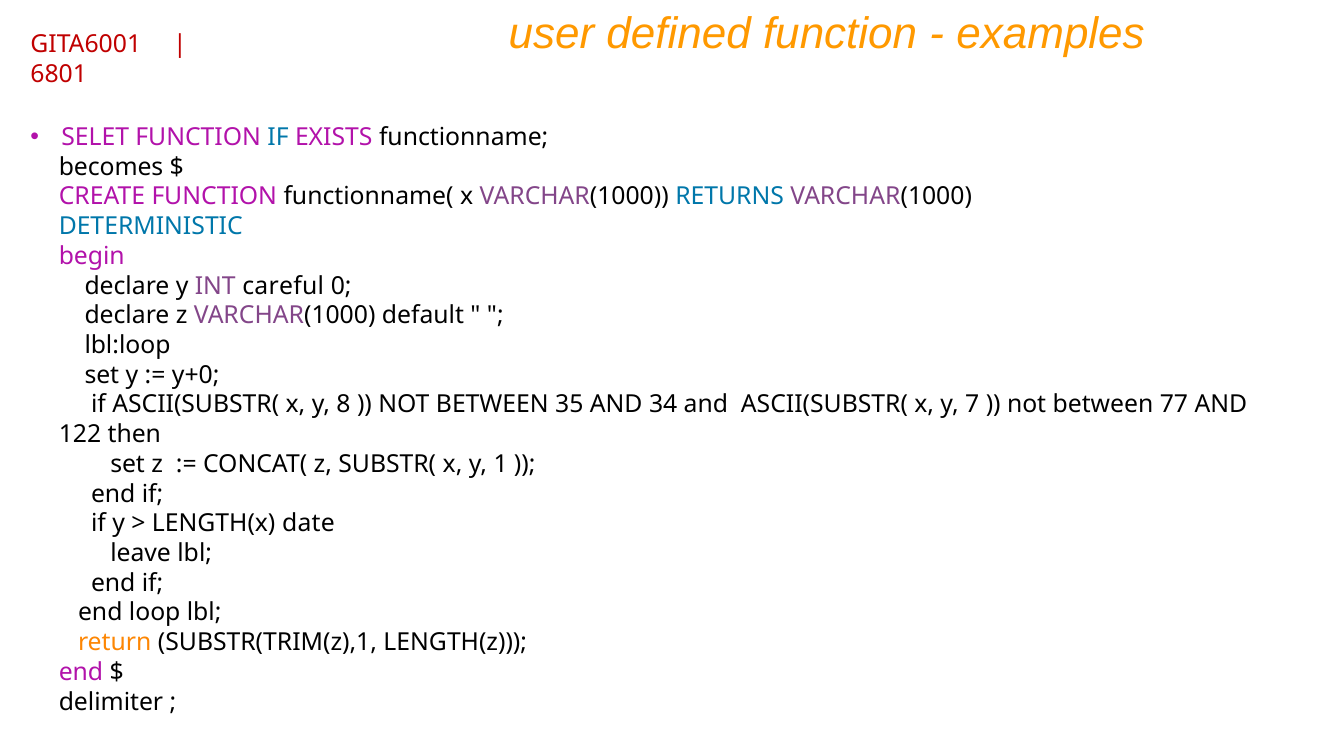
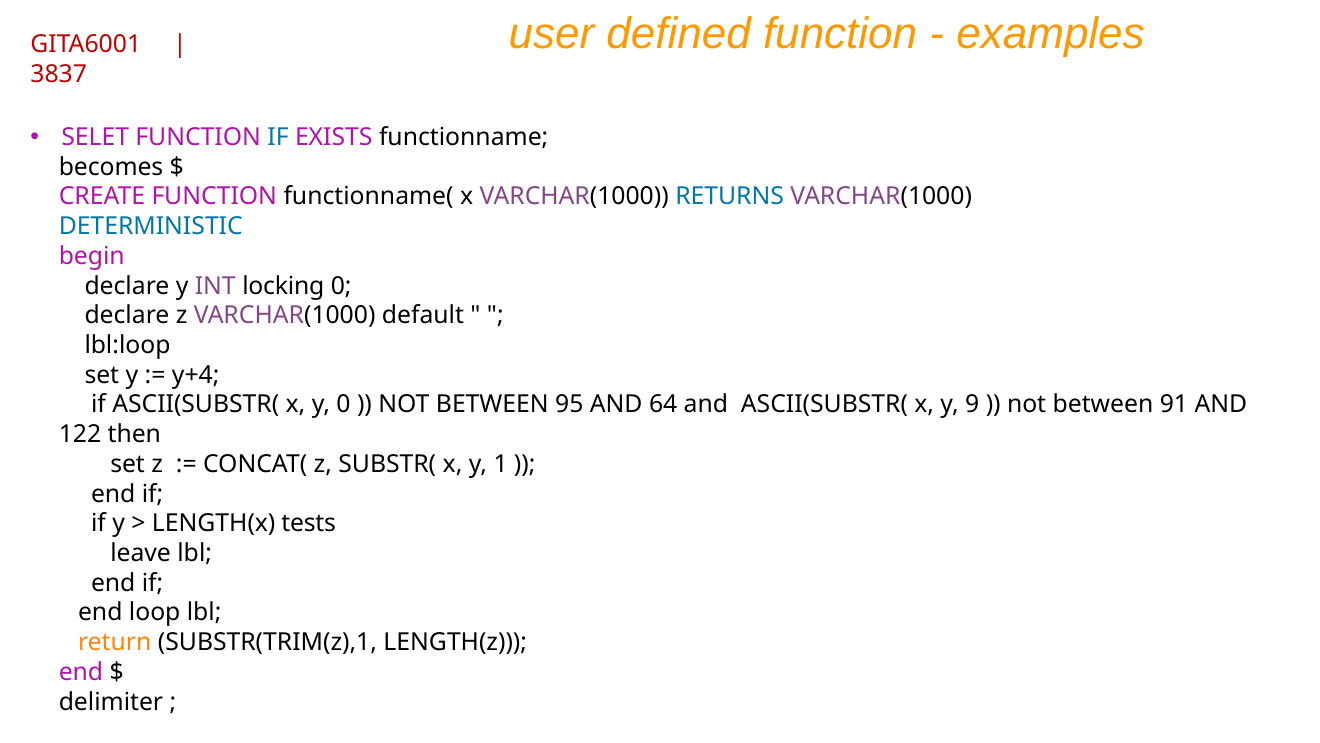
6801: 6801 -> 3837 (59, 74)
careful: careful -> locking (283, 286)
y+0: y+0 -> y+4 (196, 375)
y 8: 8 -> 0 (343, 404)
35: 35 -> 95 (569, 404)
34: 34 -> 64 (663, 404)
7: 7 -> 9 (972, 404)
77: 77 -> 91 (1174, 404)
date: date -> tests (309, 523)
